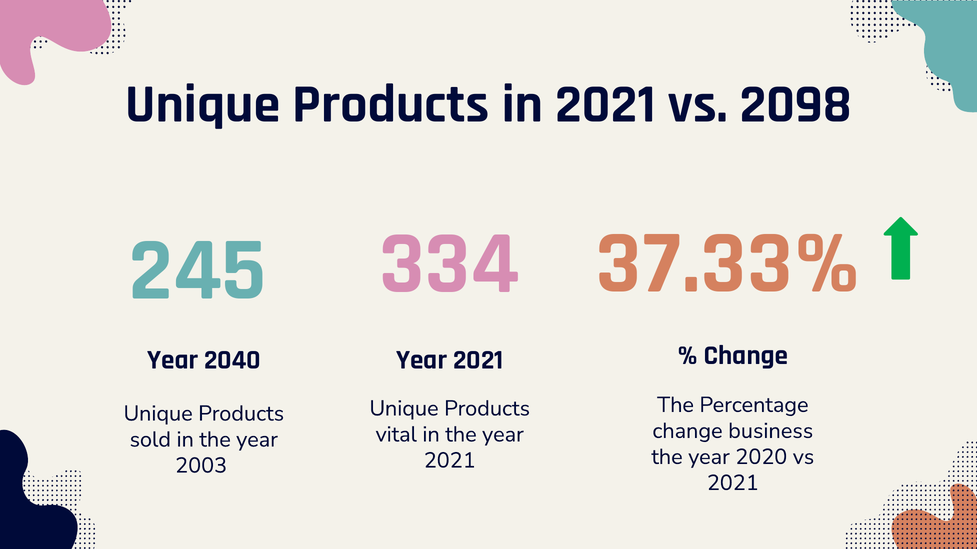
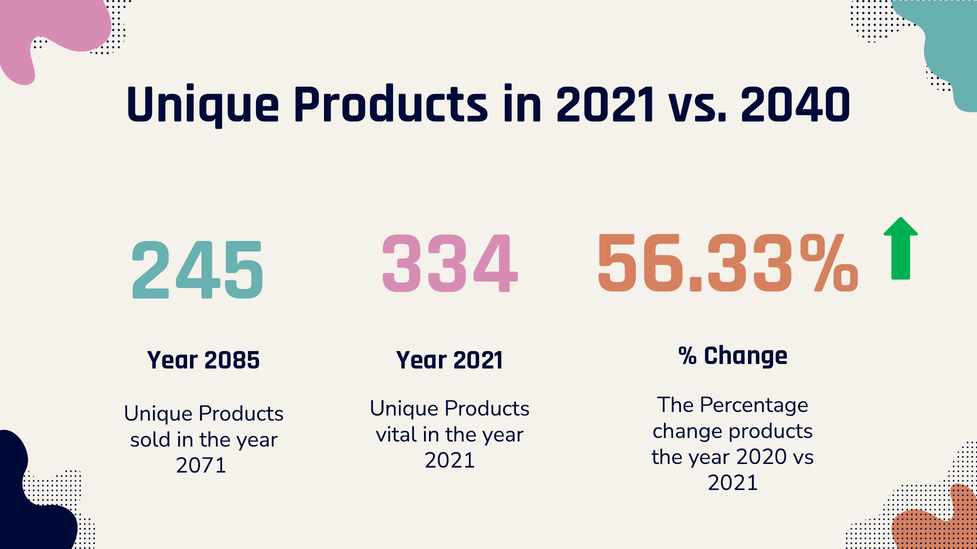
2098: 2098 -> 2040 (796, 104)
37.33%: 37.33% -> 56.33% (729, 263)
2040: 2040 -> 2085 (232, 360)
change business: business -> products (771, 431)
2003: 2003 -> 2071 (201, 466)
